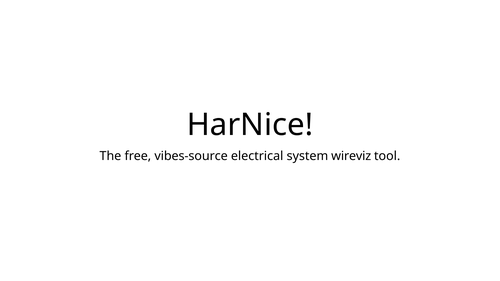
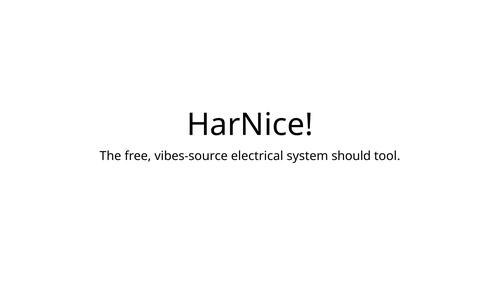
wireviz: wireviz -> should (351, 156)
